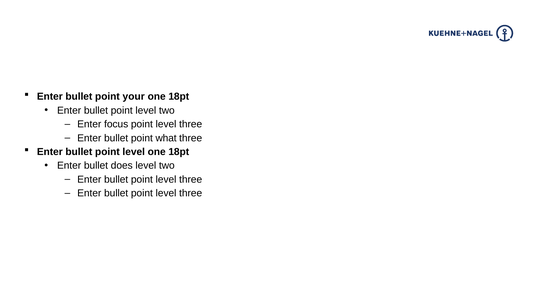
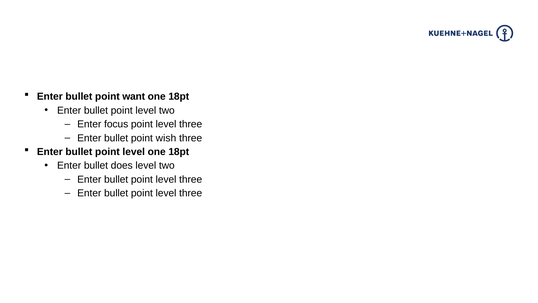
your: your -> want (134, 97)
what: what -> wish (166, 138)
